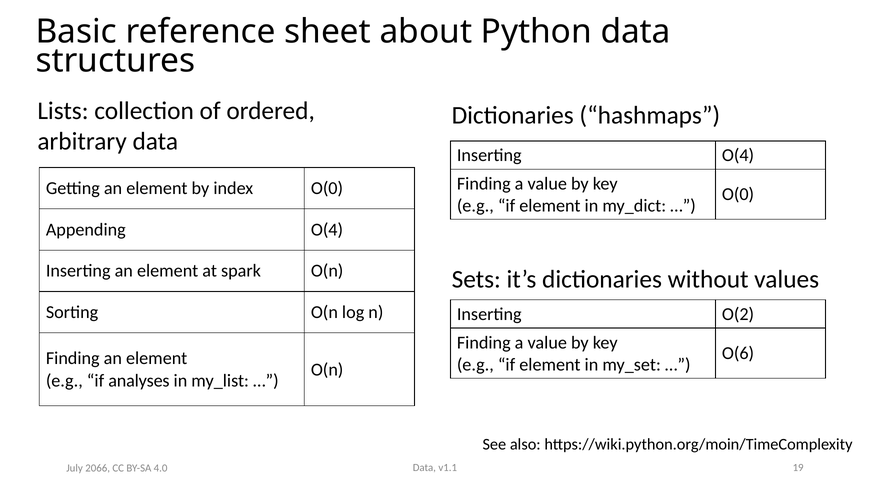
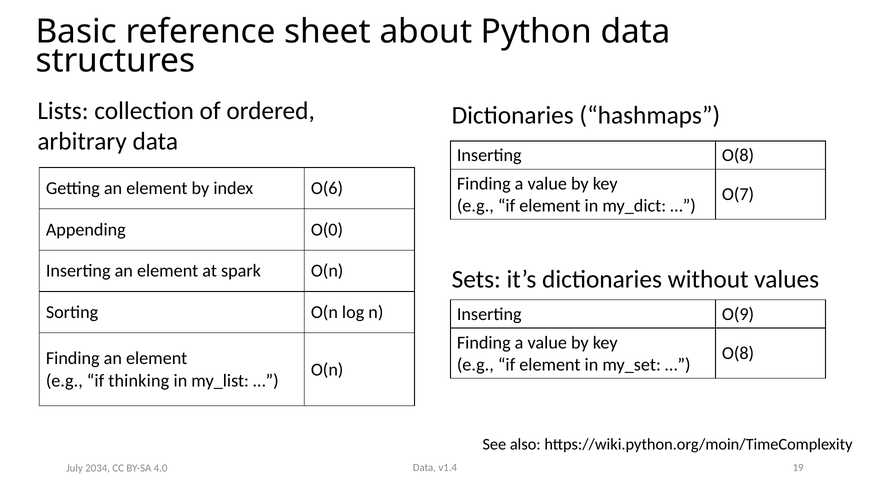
Inserting O(4: O(4 -> O(8 (738, 155)
index O(0: O(0 -> O(6 (327, 188)
O(0: O(0 -> O(7 (738, 194)
Appending O(4: O(4 -> O(0 (327, 229)
O(2: O(2 -> O(9 (738, 314)
O(6: O(6 -> O(8 (738, 353)
analyses: analyses -> thinking (139, 380)
v1.1: v1.1 -> v1.4 (448, 467)
2066: 2066 -> 2034 (98, 467)
